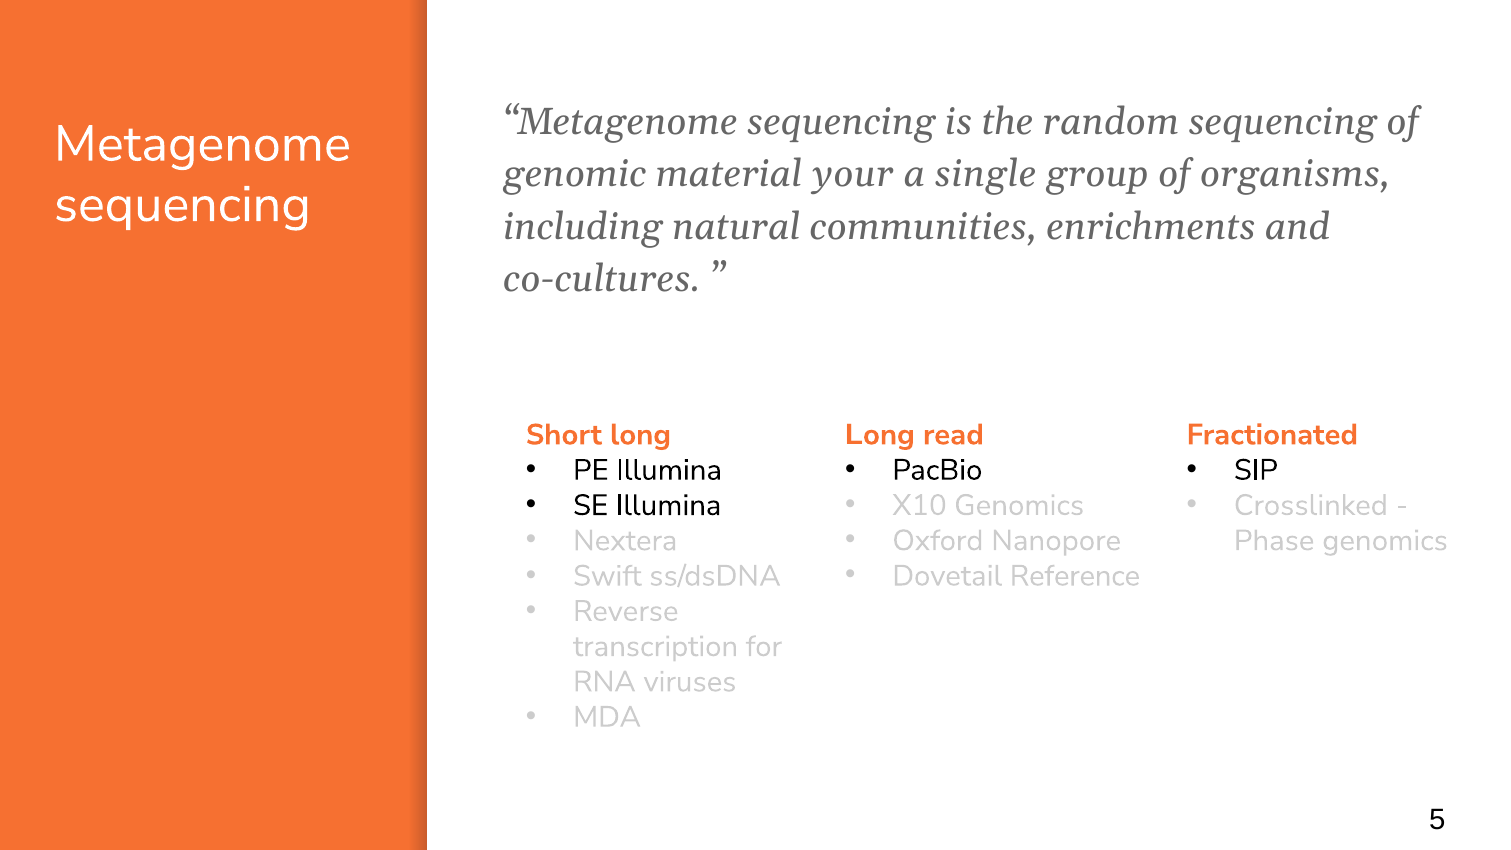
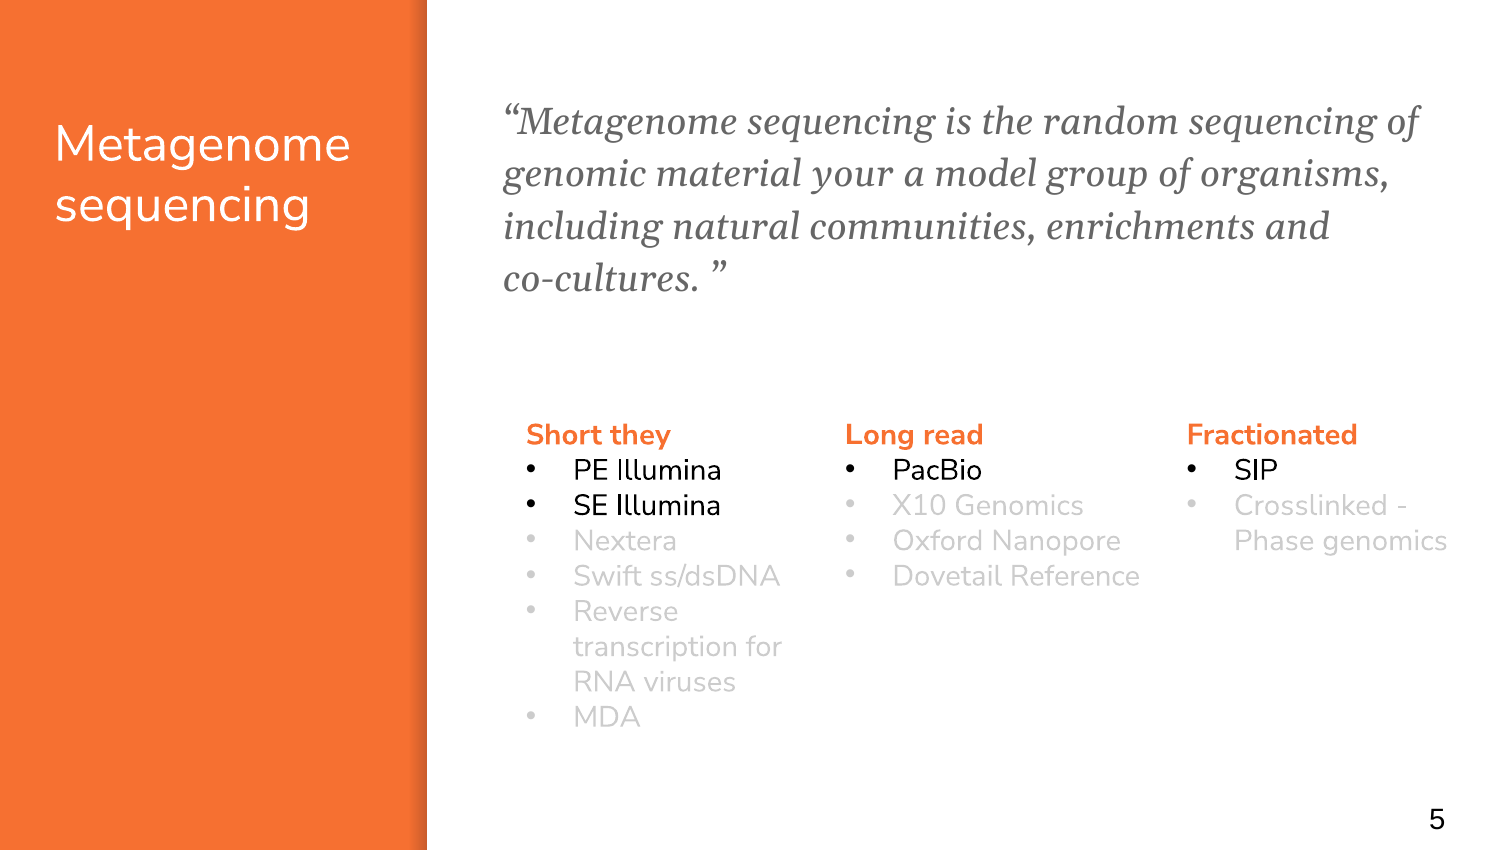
single: single -> model (986, 174)
Short long: long -> they (640, 435)
